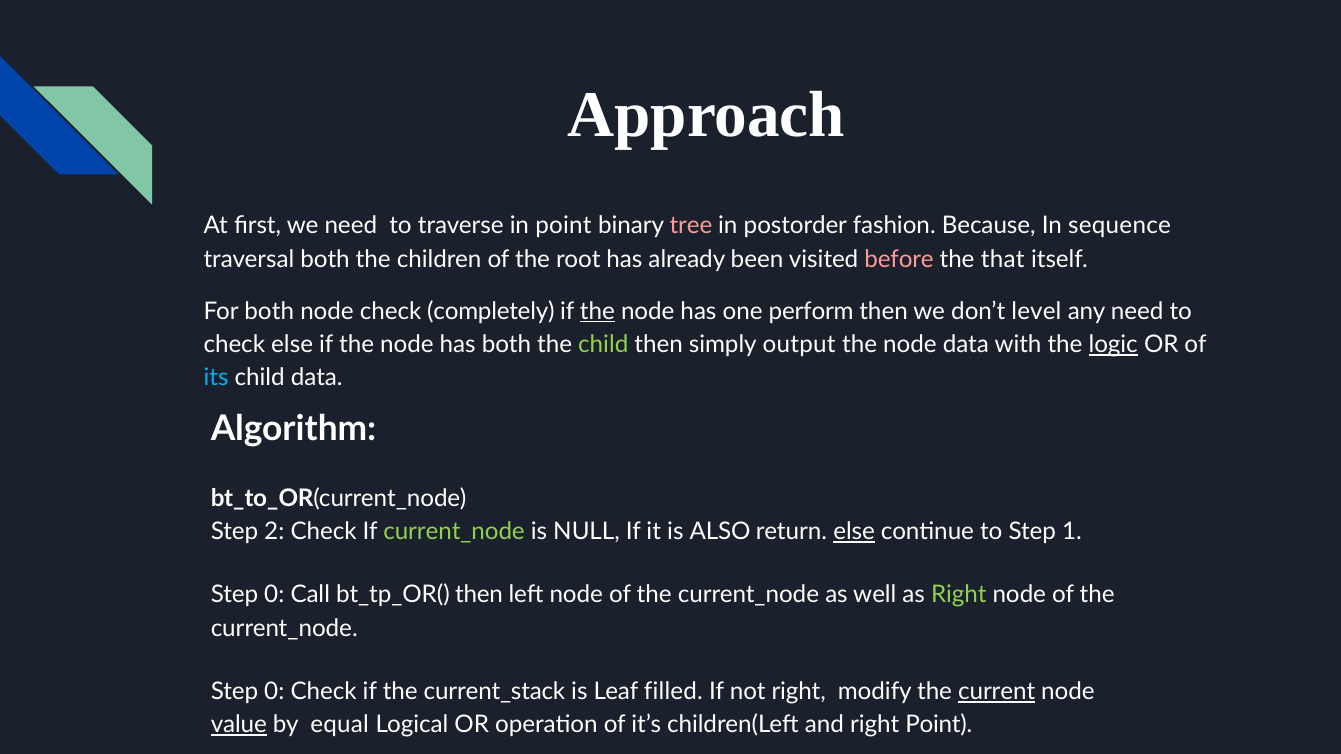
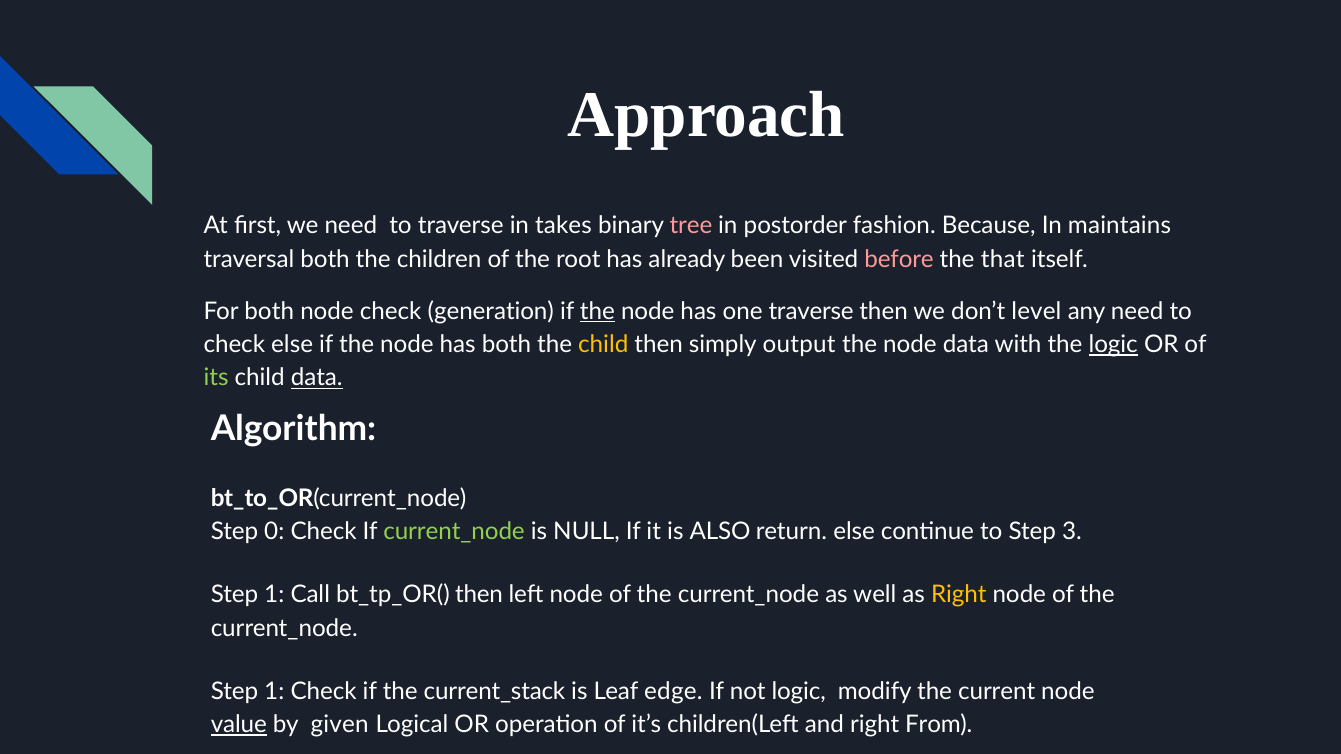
in point: point -> takes (563, 226)
sequence: sequence -> maintains (1120, 226)
completely: completely -> generation (491, 311)
one perform: perform -> traverse (811, 311)
child colour: light green -> yellow (603, 345)
its colour: light blue -> light green (216, 378)
data underline: none -> present (317, 378)
2: 2 -> 0 (274, 532)
else underline: present -> none (854, 532)
1: 1 -> 3 (1072, 532)
0: 0 -> 1 (274, 595)
Right colour: light green -> yellow (959, 595)
0: 0 -> 1 (274, 692)
filled: filled -> edge (673, 692)
not right: right -> logic (799, 692)
current underline: present -> none (997, 692)
equal: equal -> given (340, 725)
right Point: Point -> From (939, 725)
